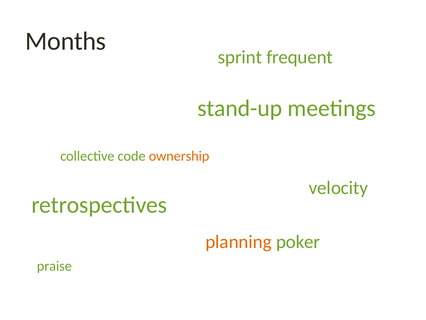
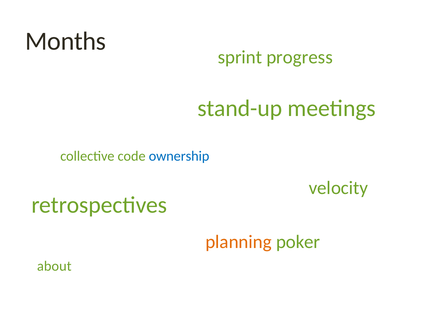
frequent: frequent -> progress (300, 57)
ownership colour: orange -> blue (179, 156)
praise: praise -> about (54, 266)
